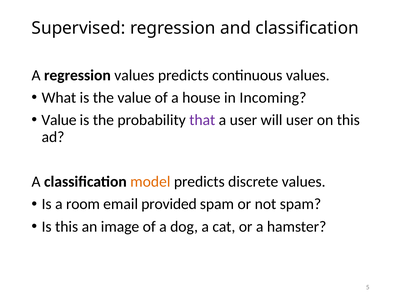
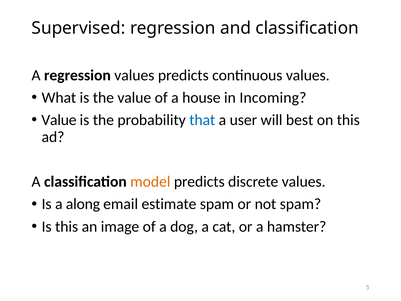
that colour: purple -> blue (202, 120)
will user: user -> best (300, 120)
room: room -> along (83, 204)
provided: provided -> estimate (169, 204)
